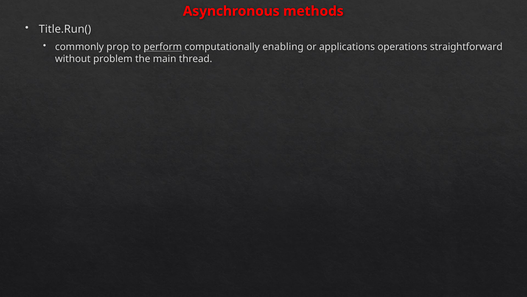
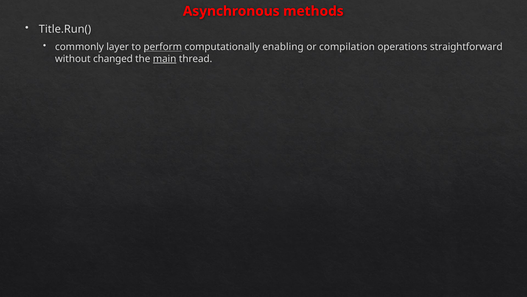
prop: prop -> layer (118, 47)
applications: applications -> compilation (347, 47)
problem: problem -> changed (113, 59)
main underline: none -> present (165, 59)
